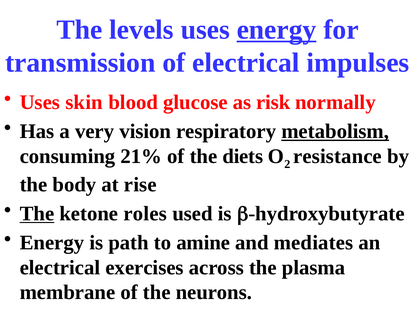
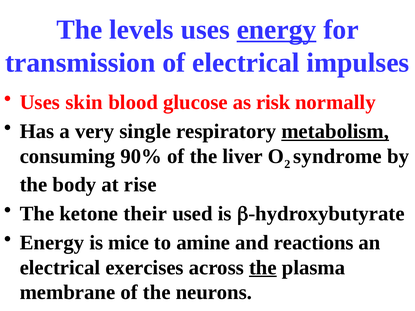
vision: vision -> single (145, 131)
21%: 21% -> 90% (141, 156)
diets: diets -> liver (243, 156)
resistance: resistance -> syndrome (338, 156)
The underline: present -> none (37, 214)
roles: roles -> their (145, 214)
path: path -> mice (129, 243)
mediates: mediates -> reactions (314, 243)
the underline: none -> present (263, 268)
